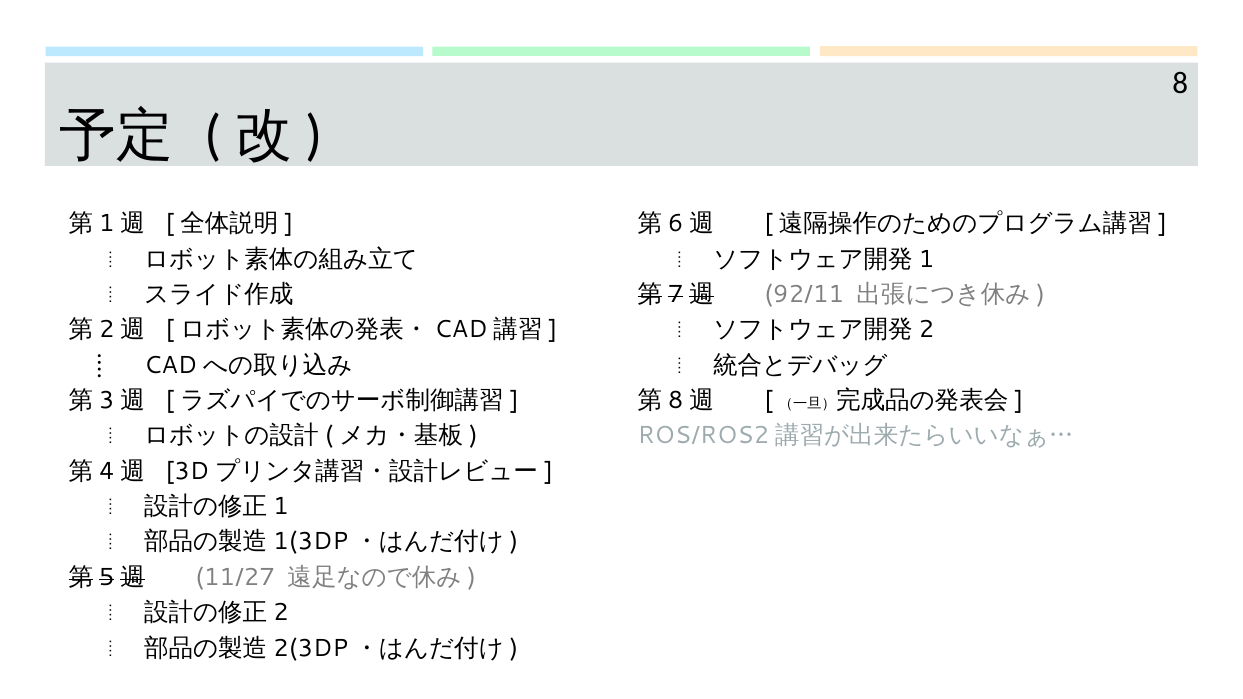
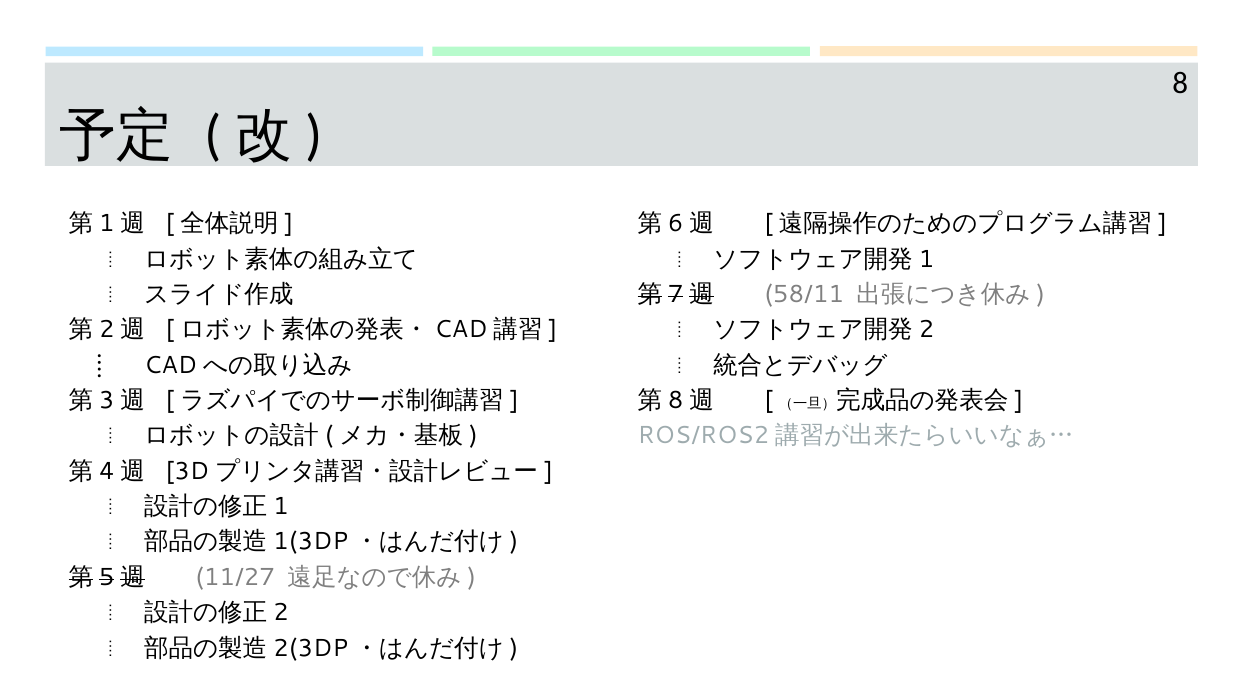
92/11: 92/11 -> 58/11 (804, 294)
